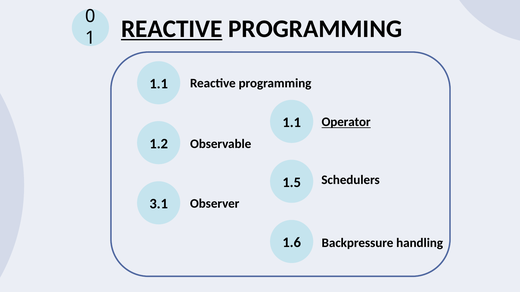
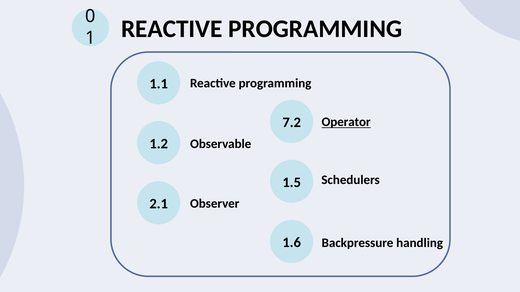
REACTIVE underline: present -> none (172, 29)
1.1: 1.1 -> 7.2 (292, 123)
3.1: 3.1 -> 2.1 (159, 204)
